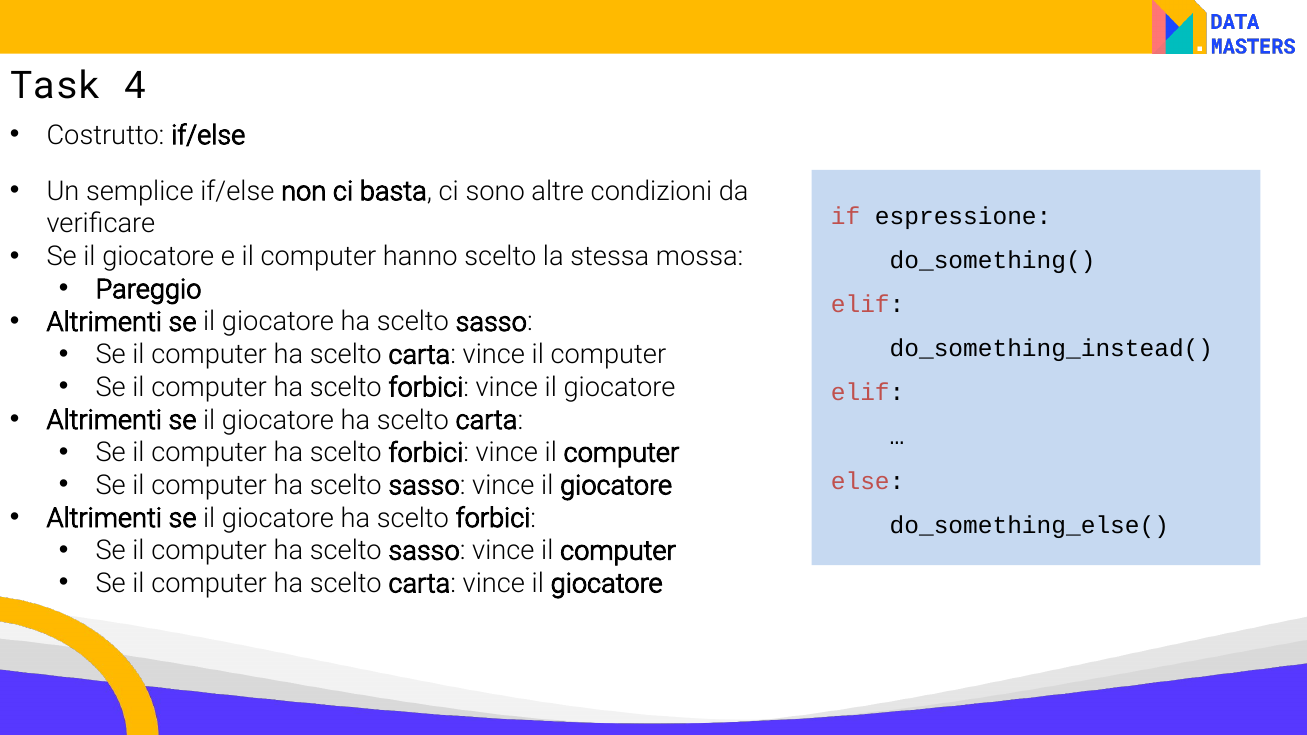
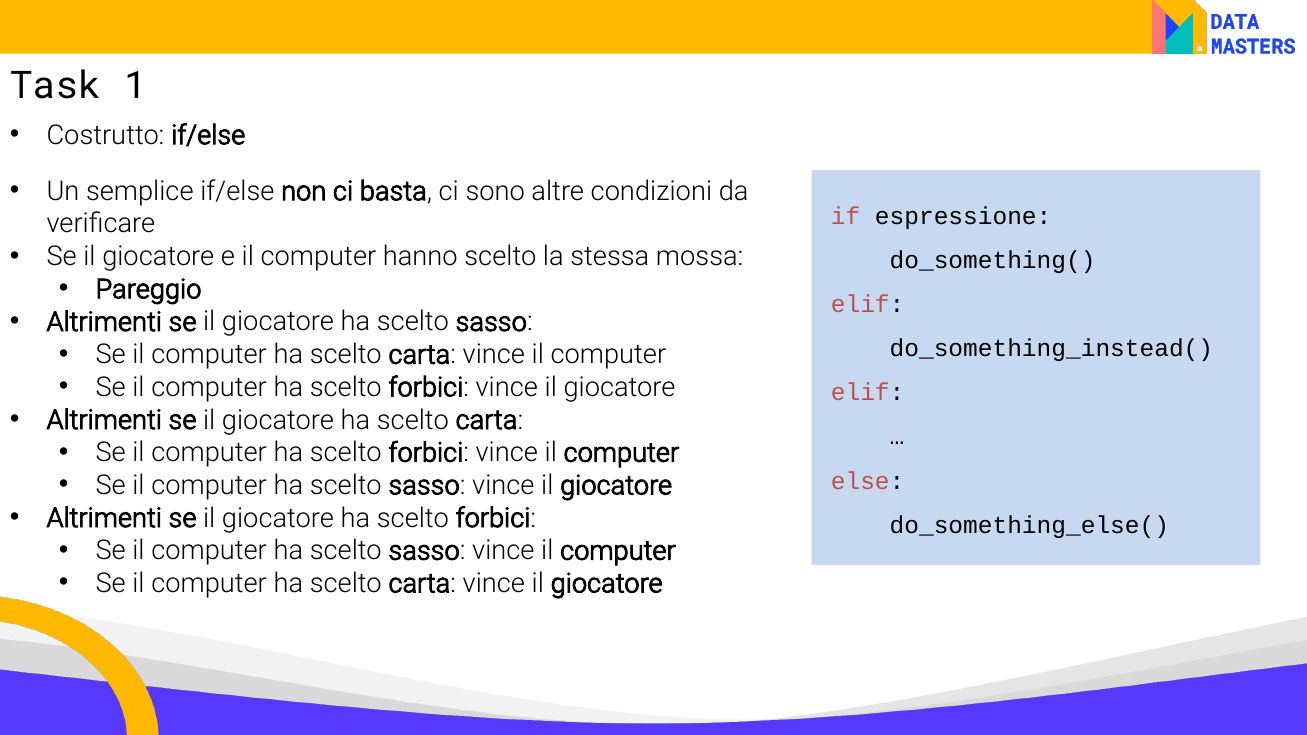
4: 4 -> 1 (135, 86)
